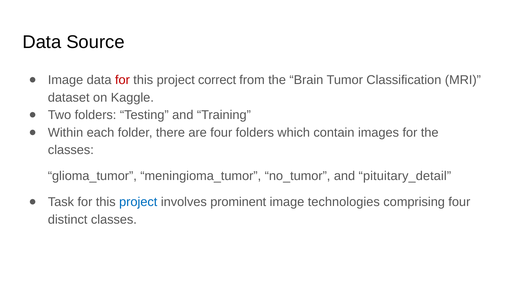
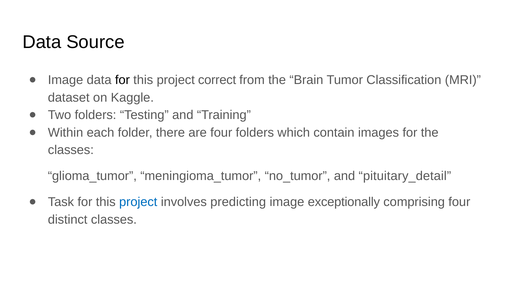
for colour: red -> black (122, 80)
prominent: prominent -> predicting (238, 202)
technologies: technologies -> exceptionally (344, 202)
